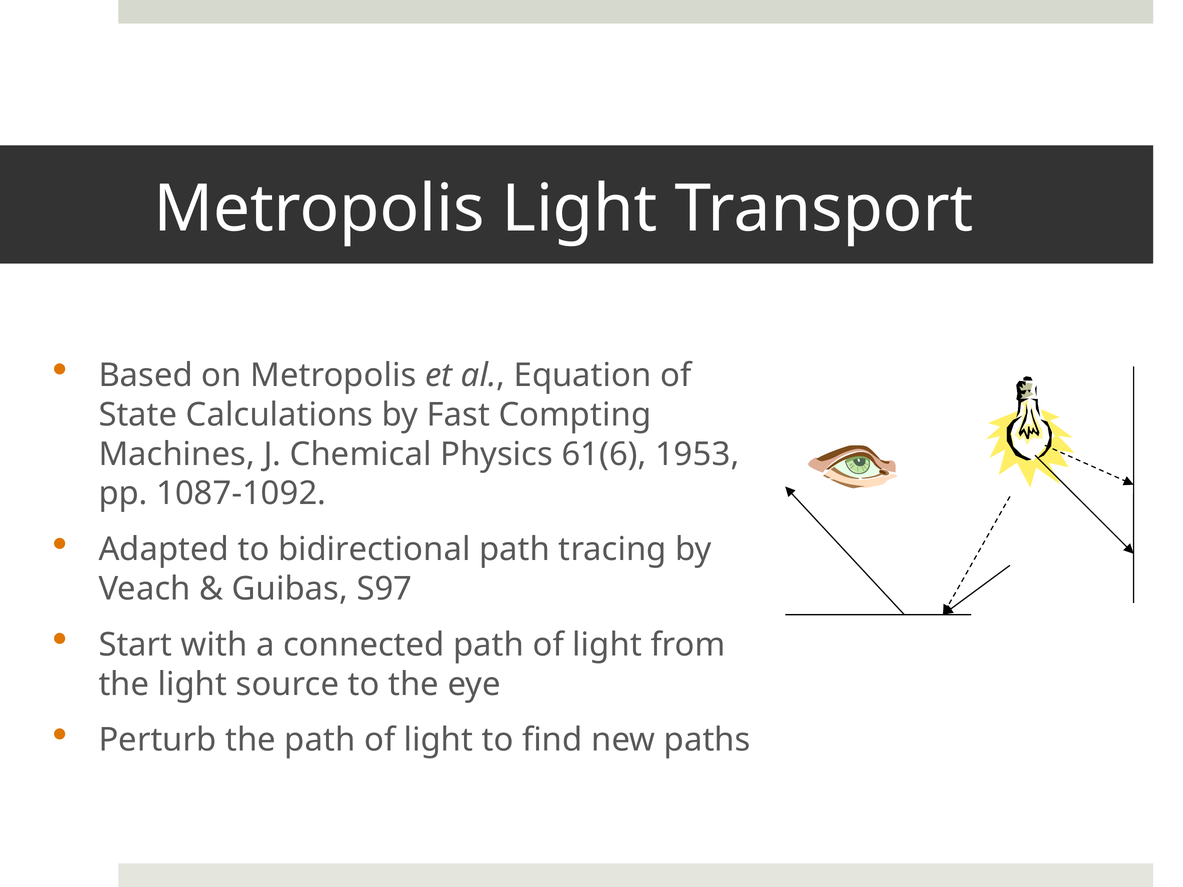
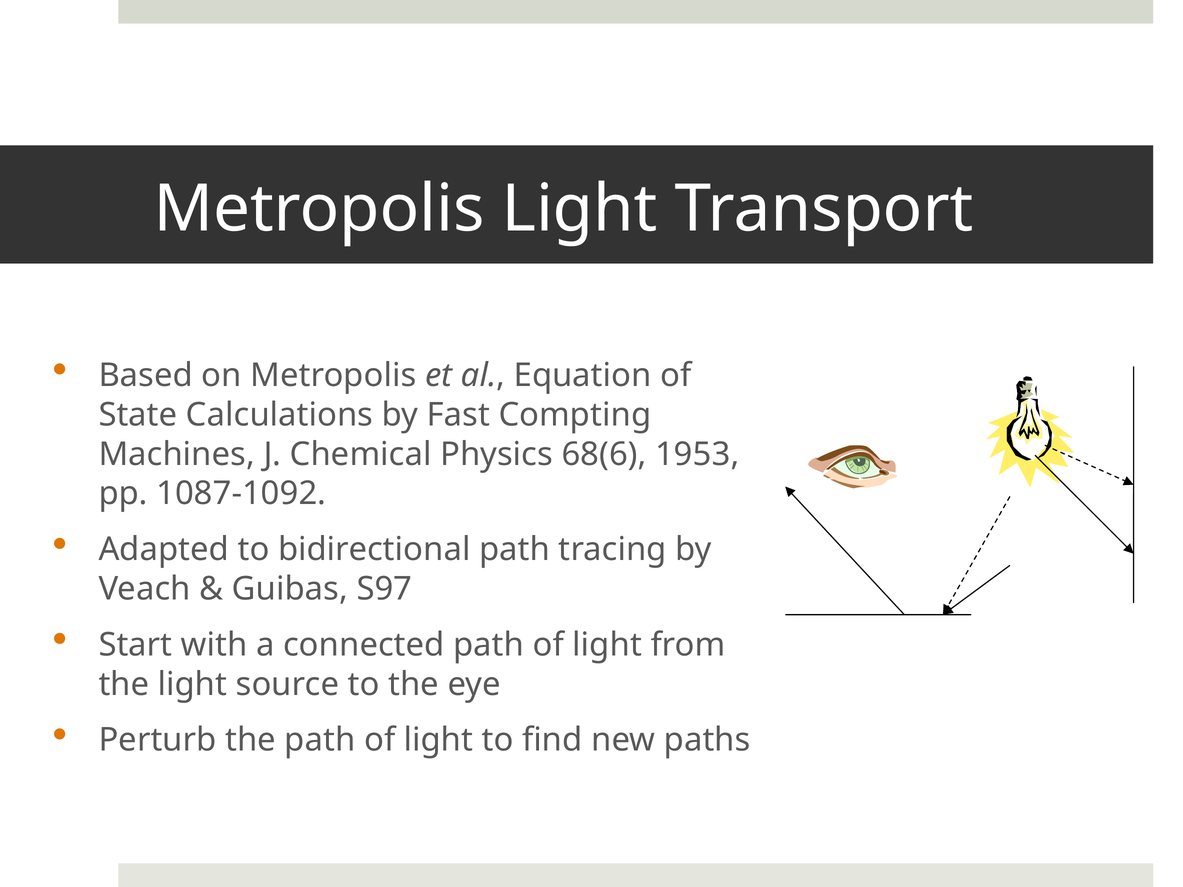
61(6: 61(6 -> 68(6 (604, 454)
